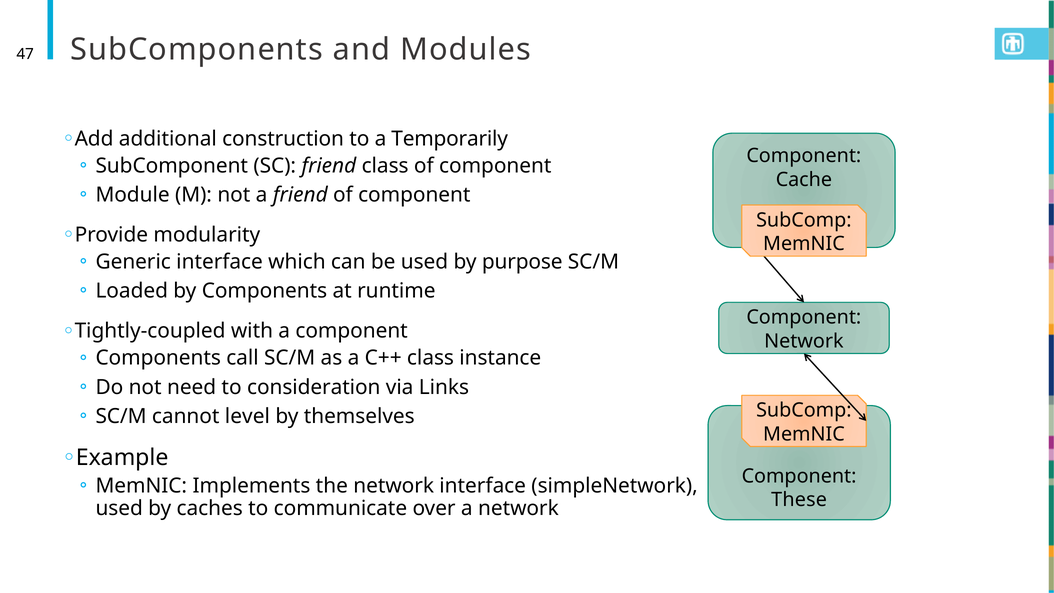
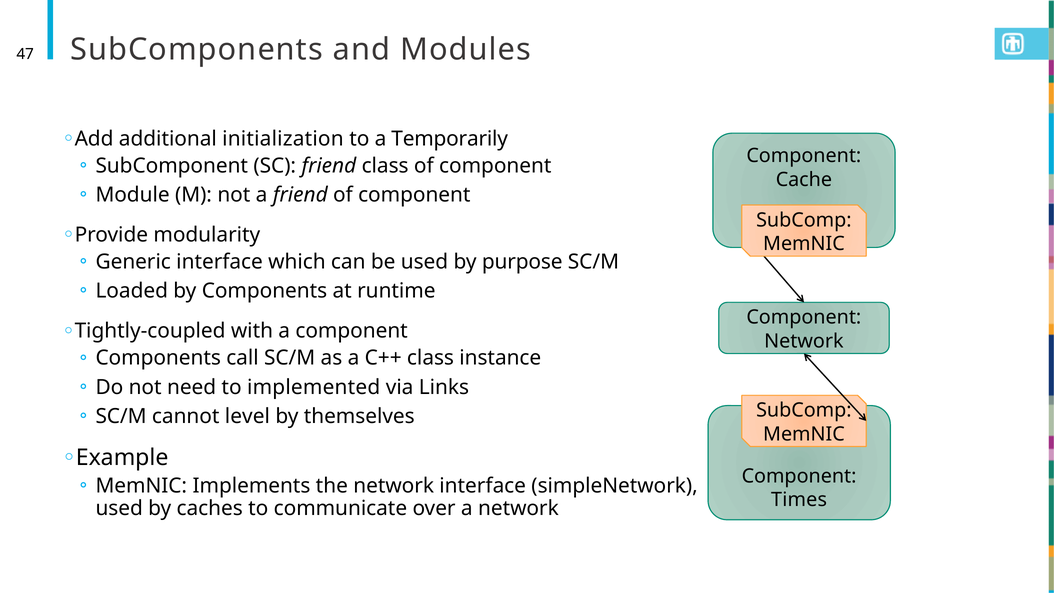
construction: construction -> initialization (283, 139)
consideration: consideration -> implemented (314, 387)
These: These -> Times (799, 500)
